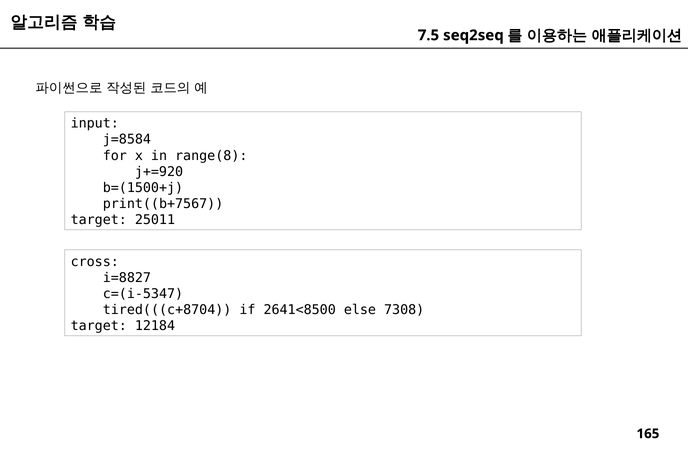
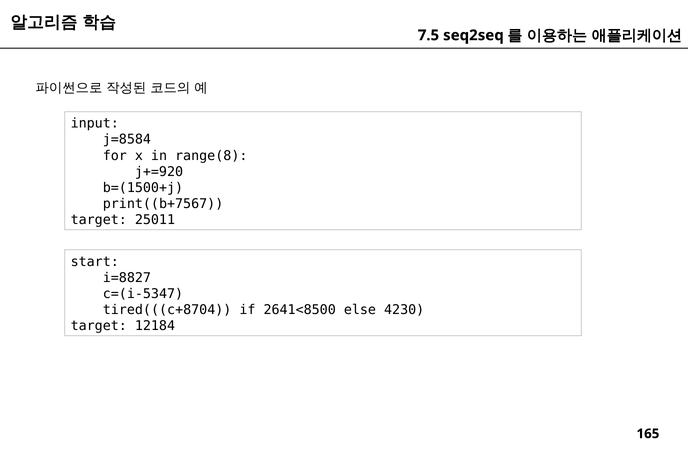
cross: cross -> start (95, 262)
7308: 7308 -> 4230 (404, 310)
